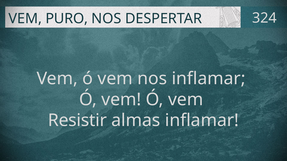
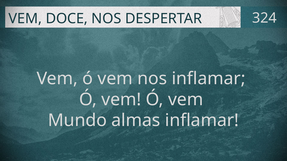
PURO: PURO -> DOCE (67, 19)
Resistir: Resistir -> Mundo (77, 121)
